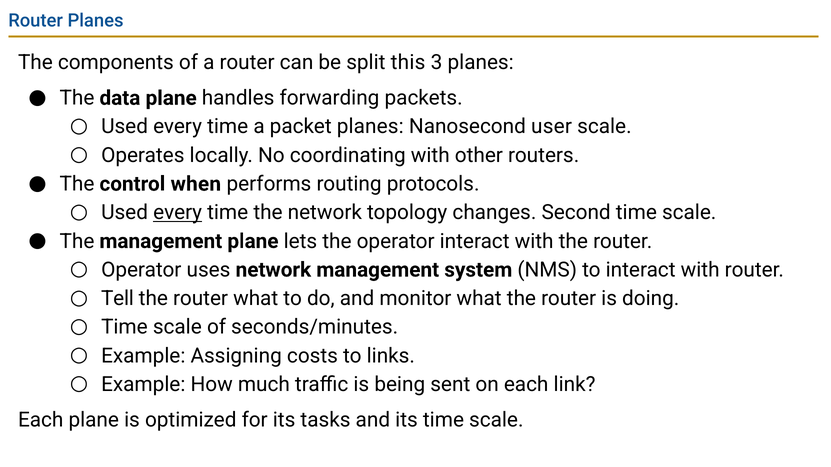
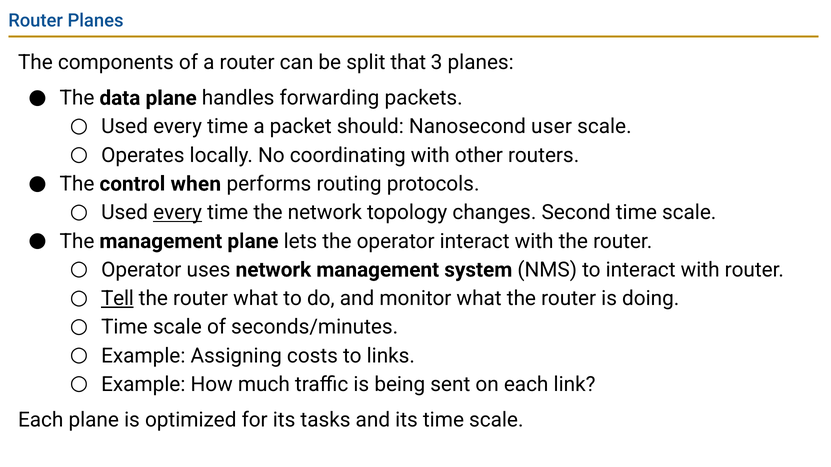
this: this -> that (408, 63)
packet planes: planes -> should (370, 127)
Tell underline: none -> present (117, 299)
